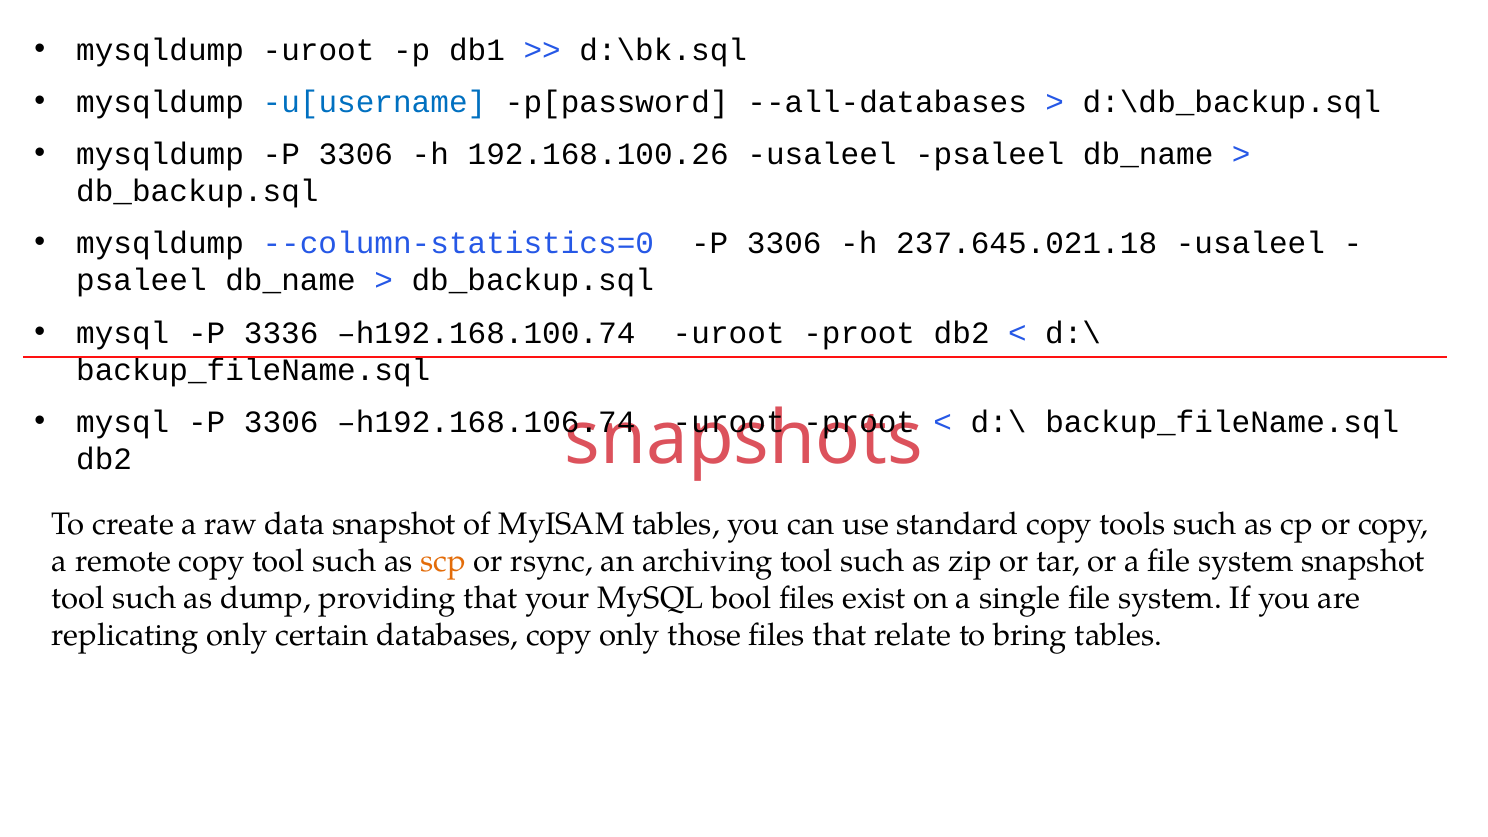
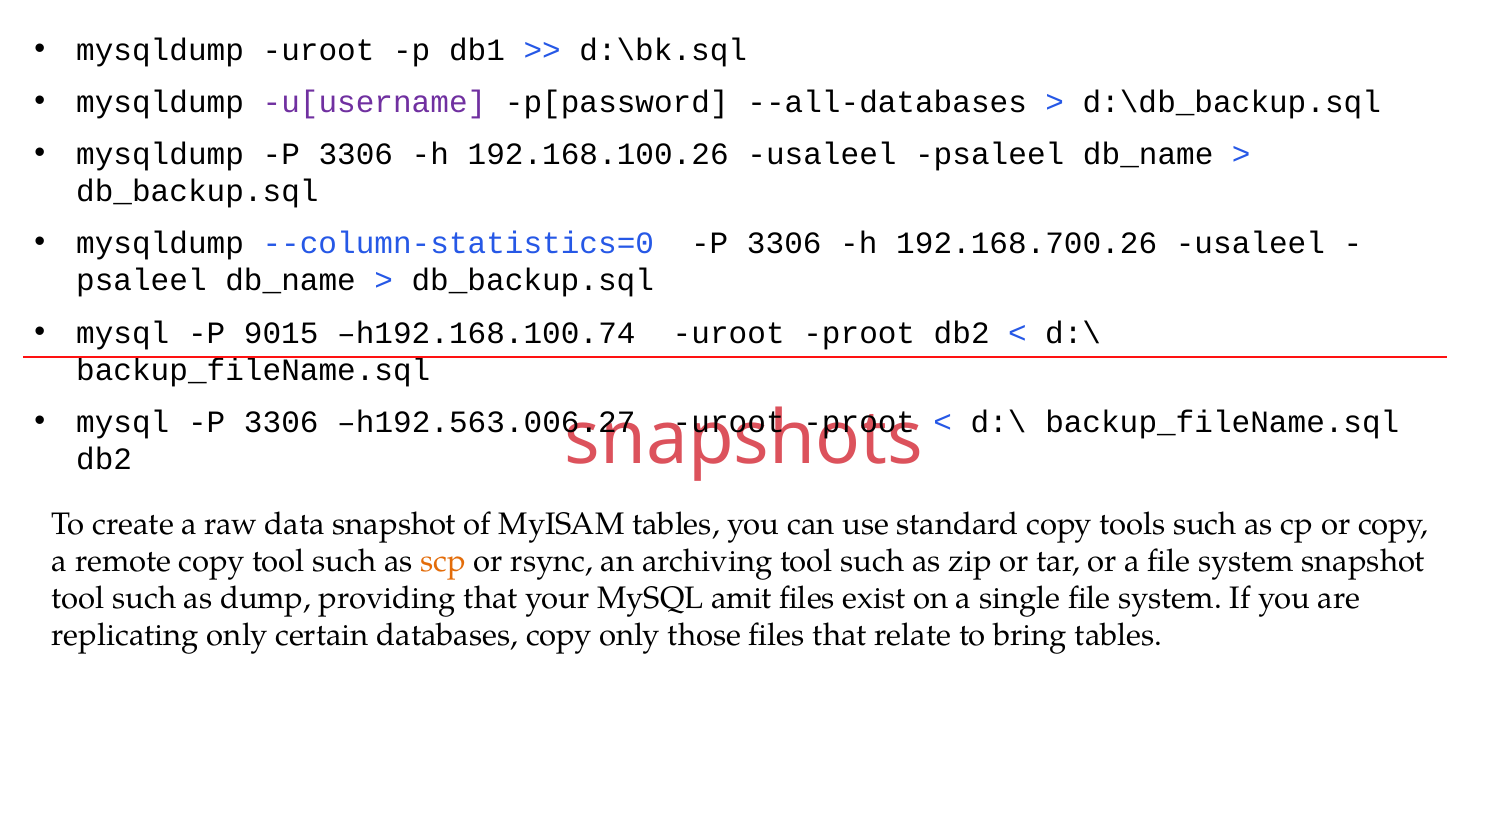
u[username colour: blue -> purple (374, 102)
237.645.021.18: 237.645.021.18 -> 192.168.700.26 (1027, 243)
3336: 3336 -> 9015 (281, 333)
h192.168.106.74: h192.168.106.74 -> h192.563.006.27 (486, 422)
bool: bool -> amit (742, 598)
